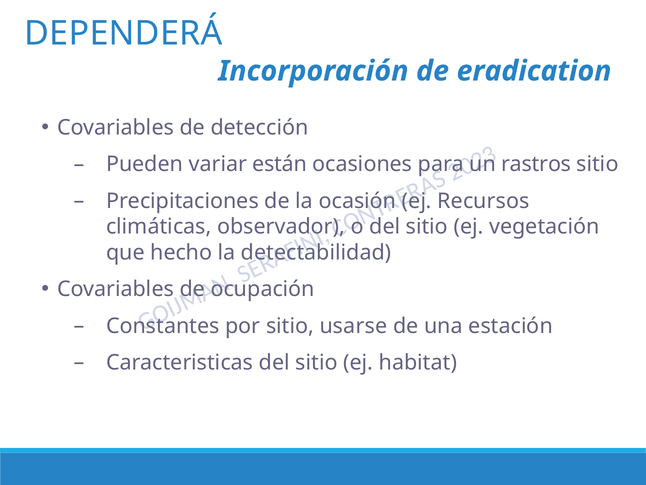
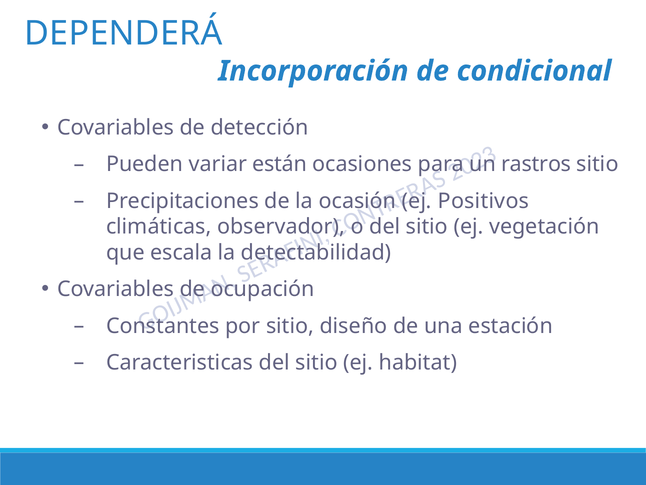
eradication: eradication -> condicional (534, 71)
Recursos: Recursos -> Positivos (483, 201)
hecho: hecho -> escala (181, 252)
usarse: usarse -> diseño (354, 326)
